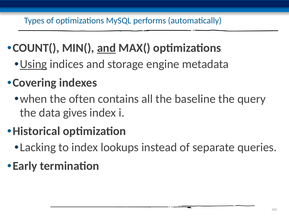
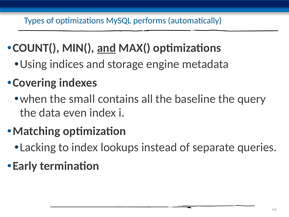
Using underline: present -> none (33, 64)
often: often -> small (82, 99)
gives: gives -> even (75, 113)
Historical: Historical -> Matching (36, 131)
